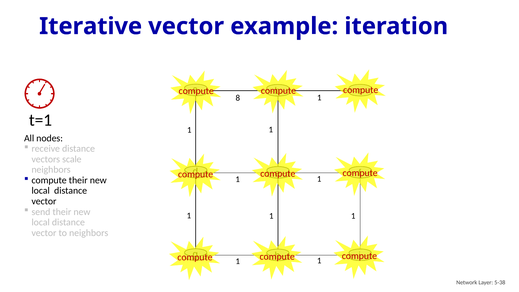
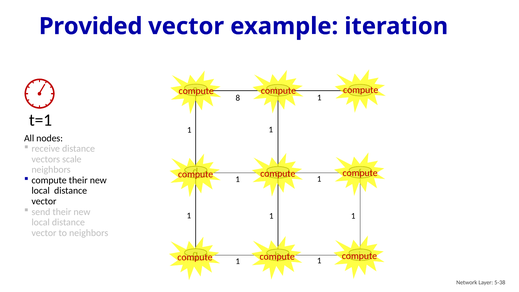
Iterative: Iterative -> Provided (91, 26)
